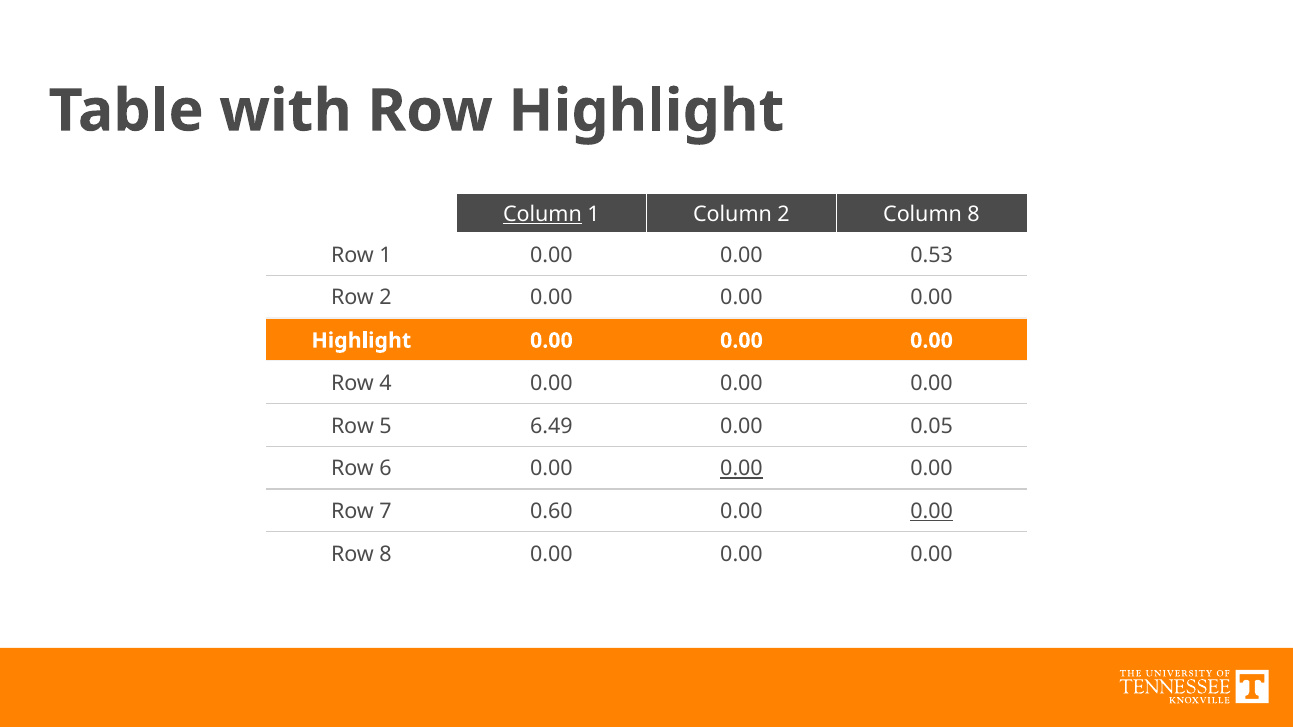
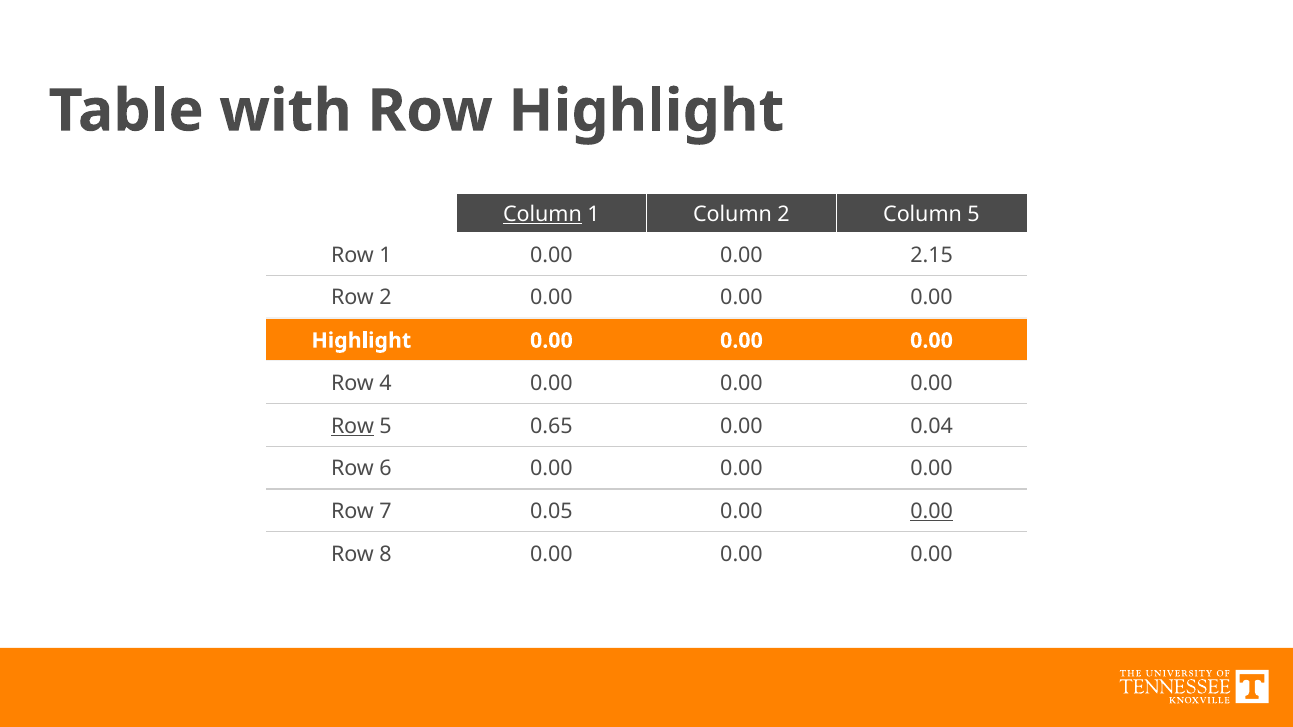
Column 8: 8 -> 5 (974, 214)
0.53: 0.53 -> 2.15 (932, 255)
Row underline: none -> present (353, 426)
6.49: 6.49 -> 0.65 (551, 426)
0.05: 0.05 -> 0.04 (932, 426)
0.00 underline: present -> none (742, 469)
0.60: 0.60 -> 0.05 (551, 512)
